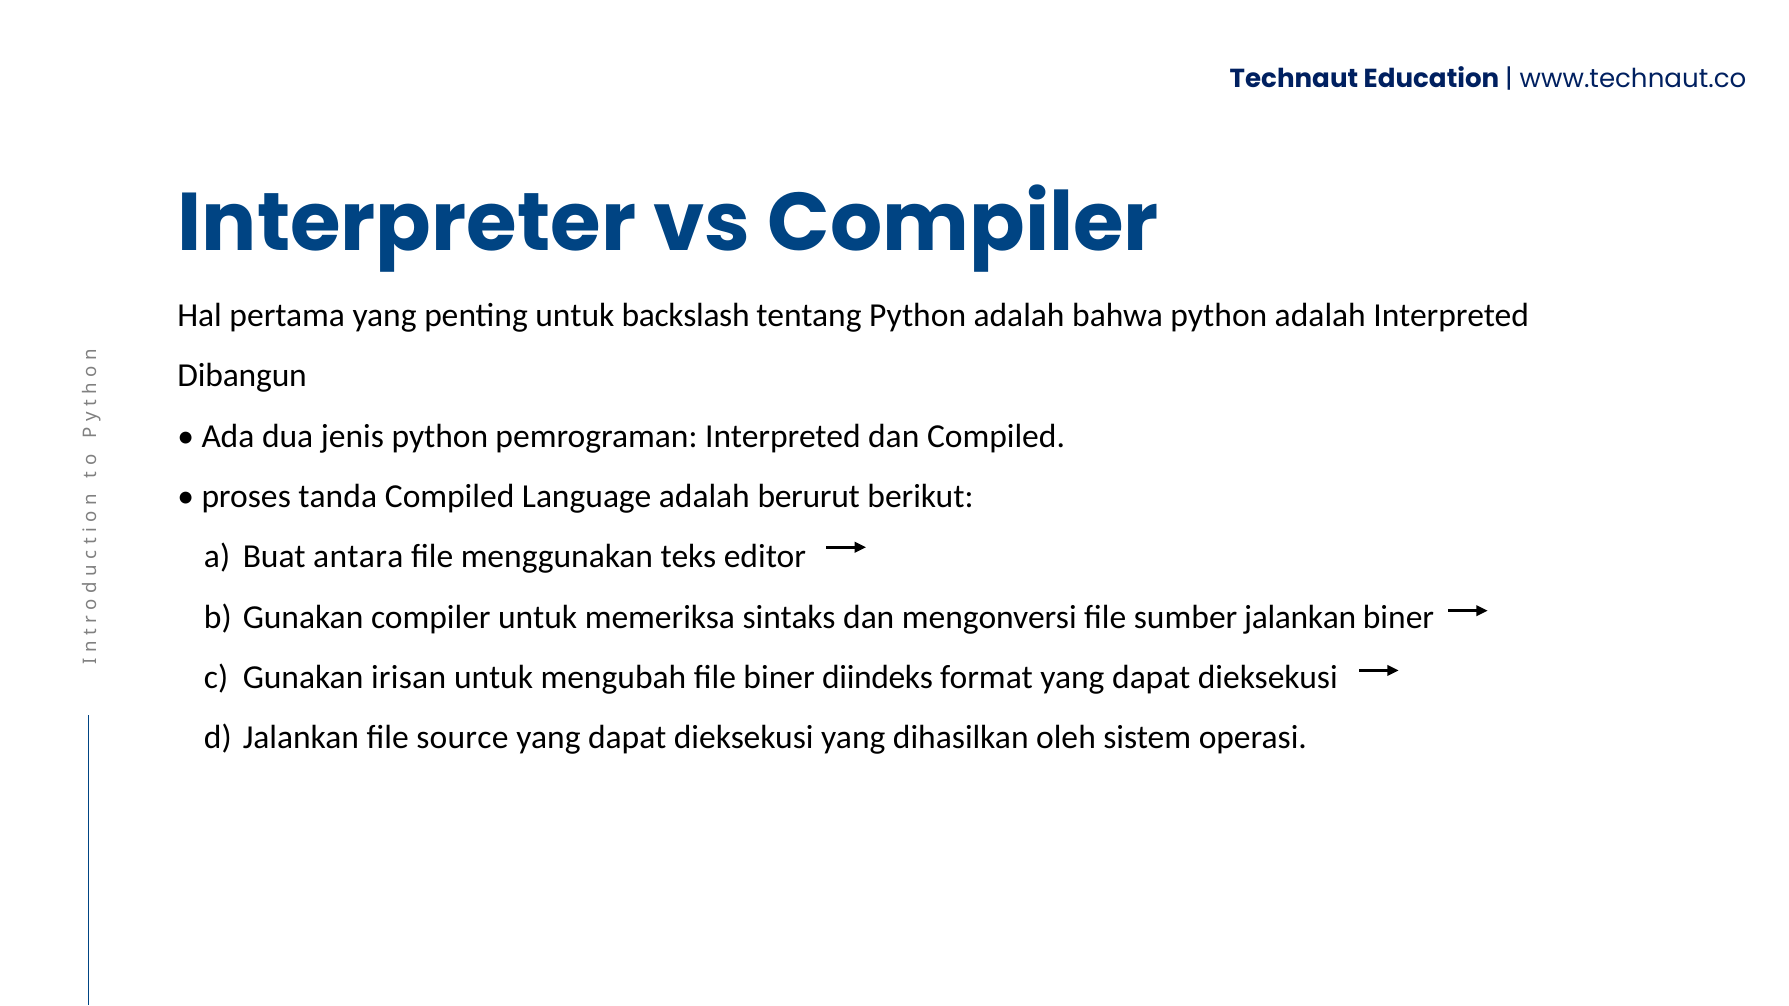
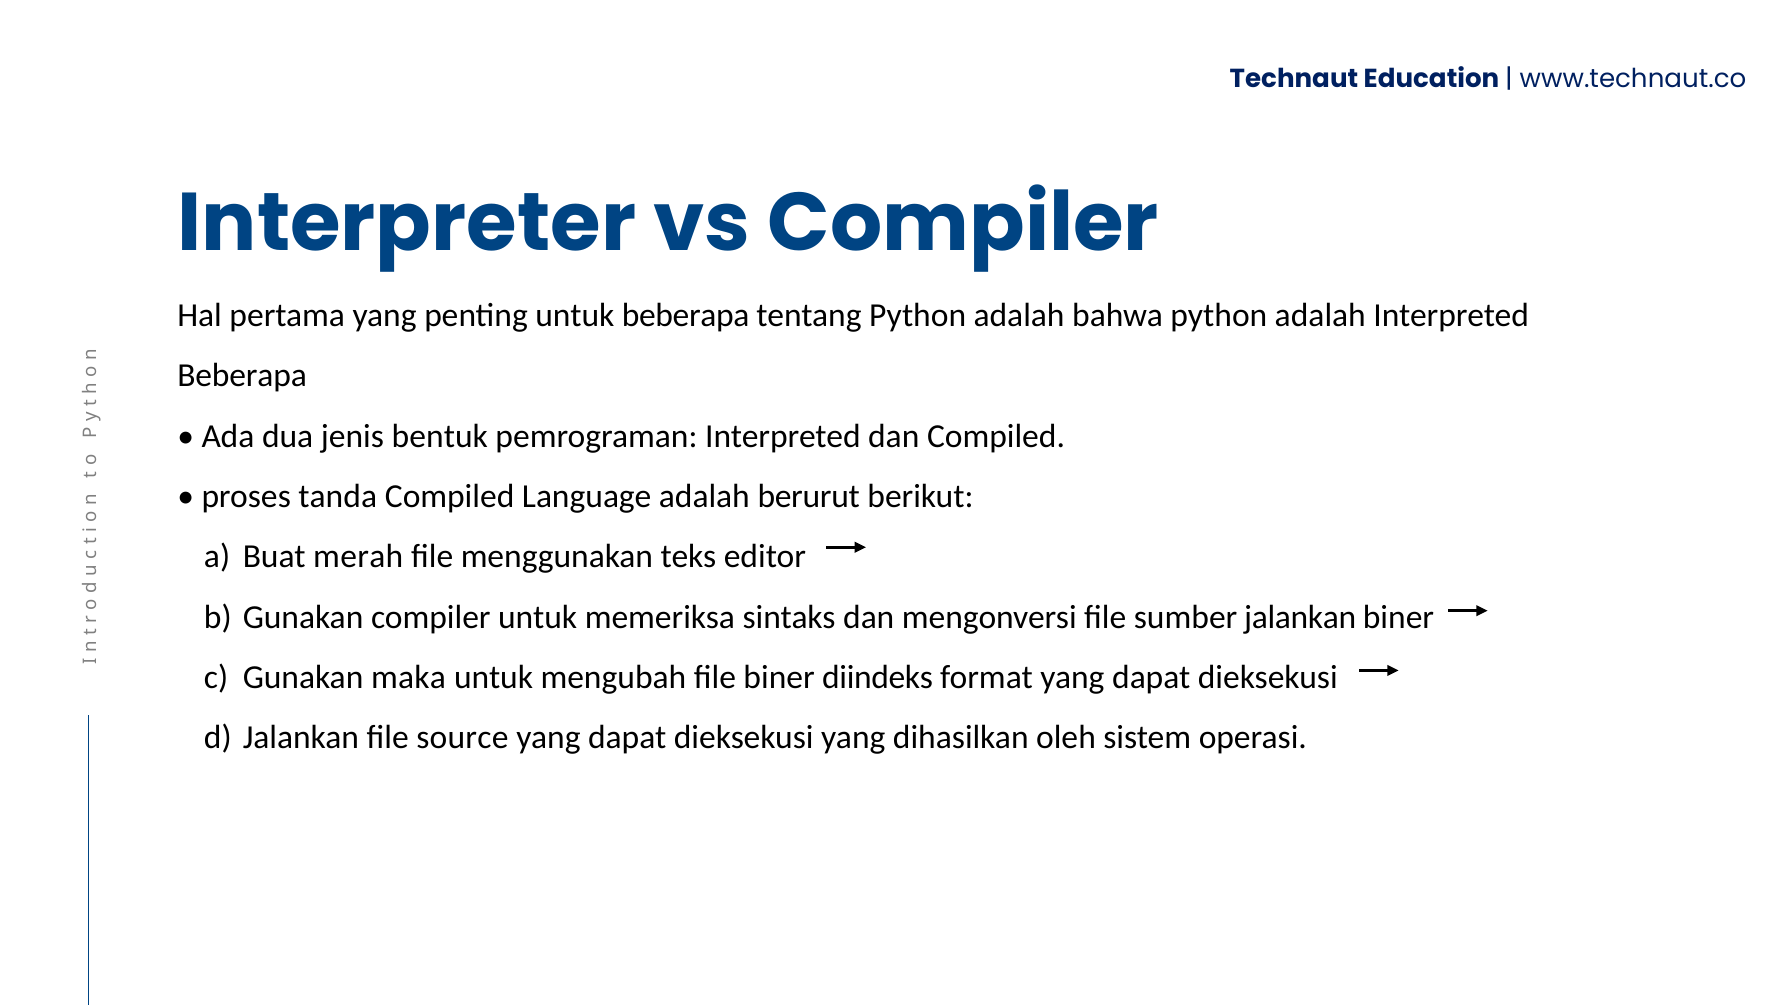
untuk backslash: backslash -> beberapa (686, 315)
Dibangun: Dibangun -> Beberapa (242, 376)
jenis python: python -> bentuk (440, 436)
antara: antara -> merah (358, 557)
irisan: irisan -> maka (409, 678)
